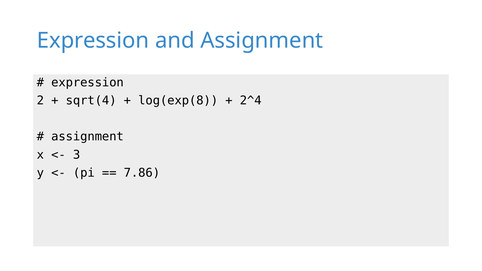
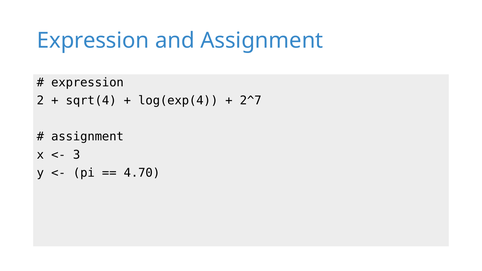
log(exp(8: log(exp(8 -> log(exp(4 (178, 101)
2^4: 2^4 -> 2^7 (251, 101)
7.86: 7.86 -> 4.70 (142, 173)
